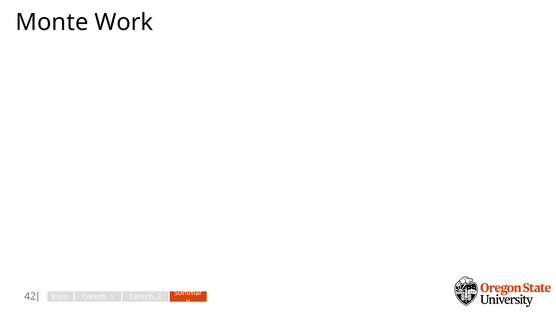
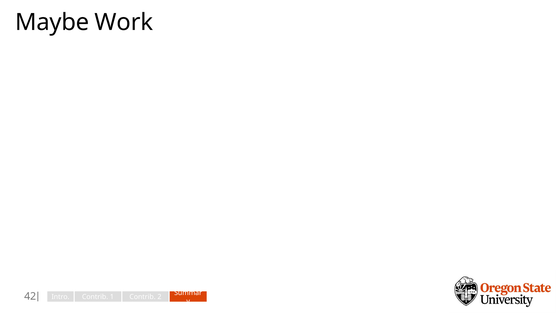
Monte: Monte -> Maybe (52, 22)
